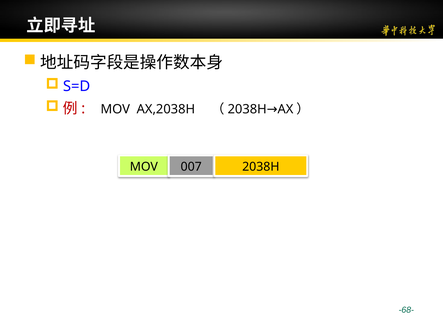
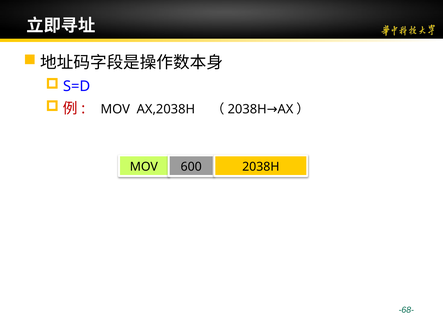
007: 007 -> 600 (191, 167)
